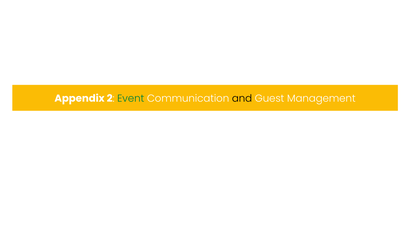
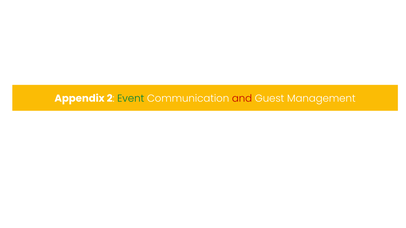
and colour: black -> red (242, 99)
